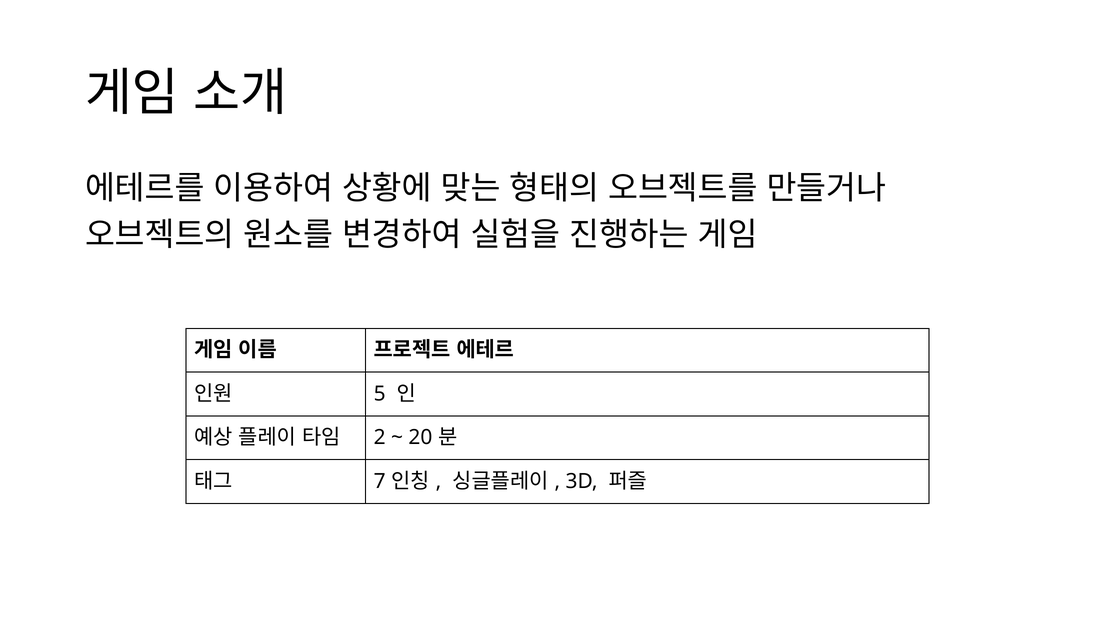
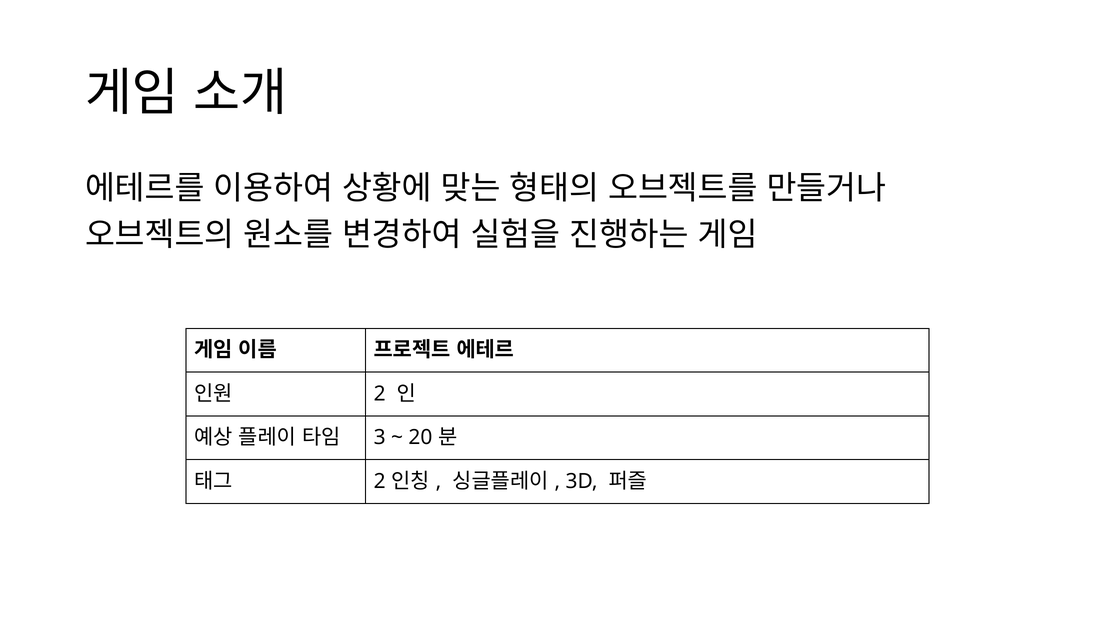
5: 5 -> 2 (380, 394)
2: 2 -> 3 (380, 438)
7: 7 -> 2 (380, 481)
